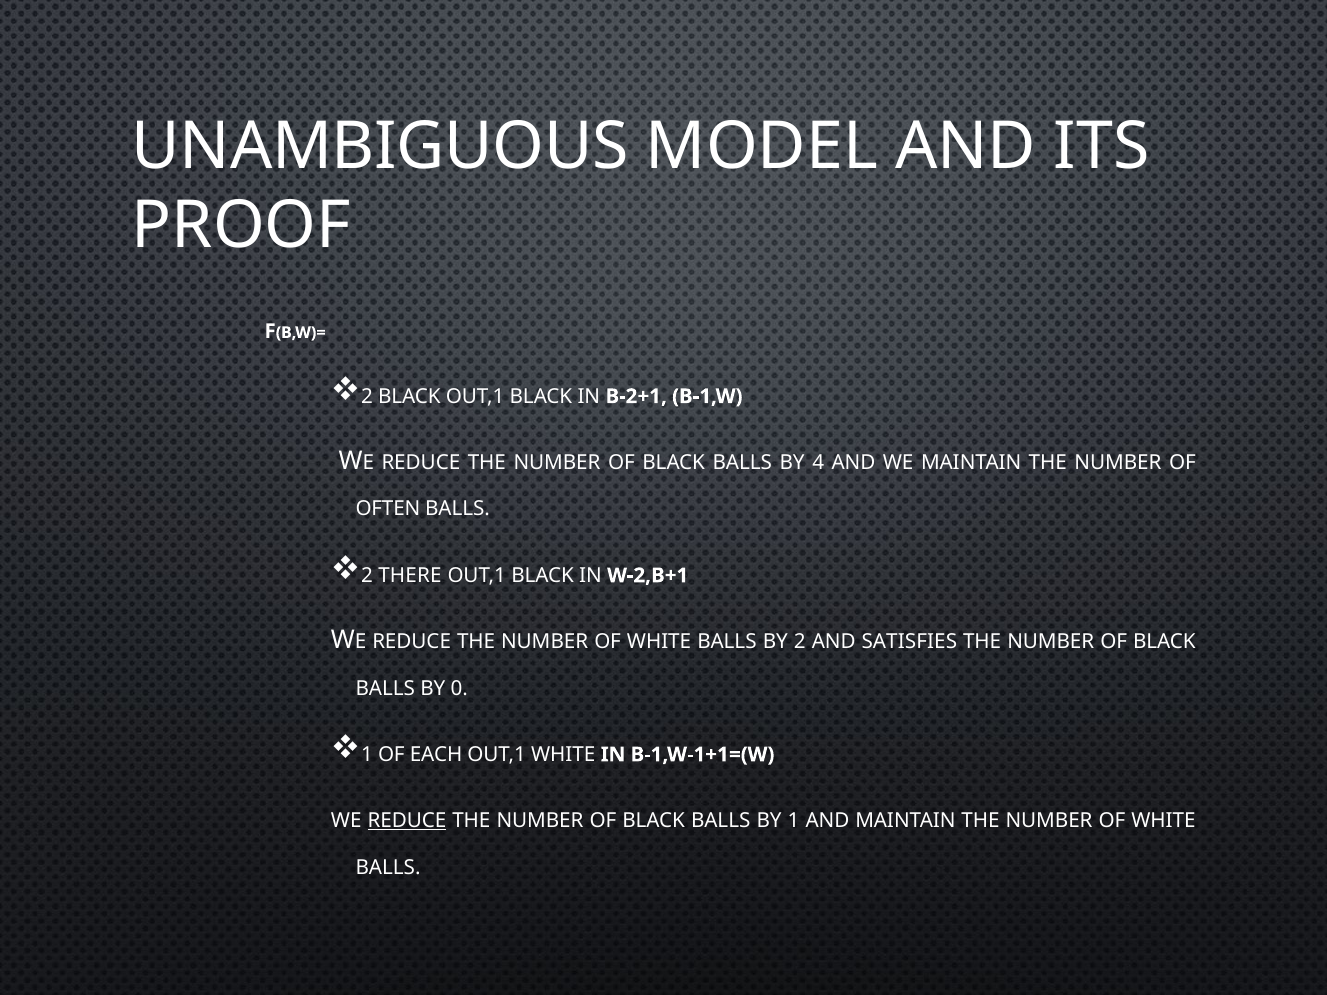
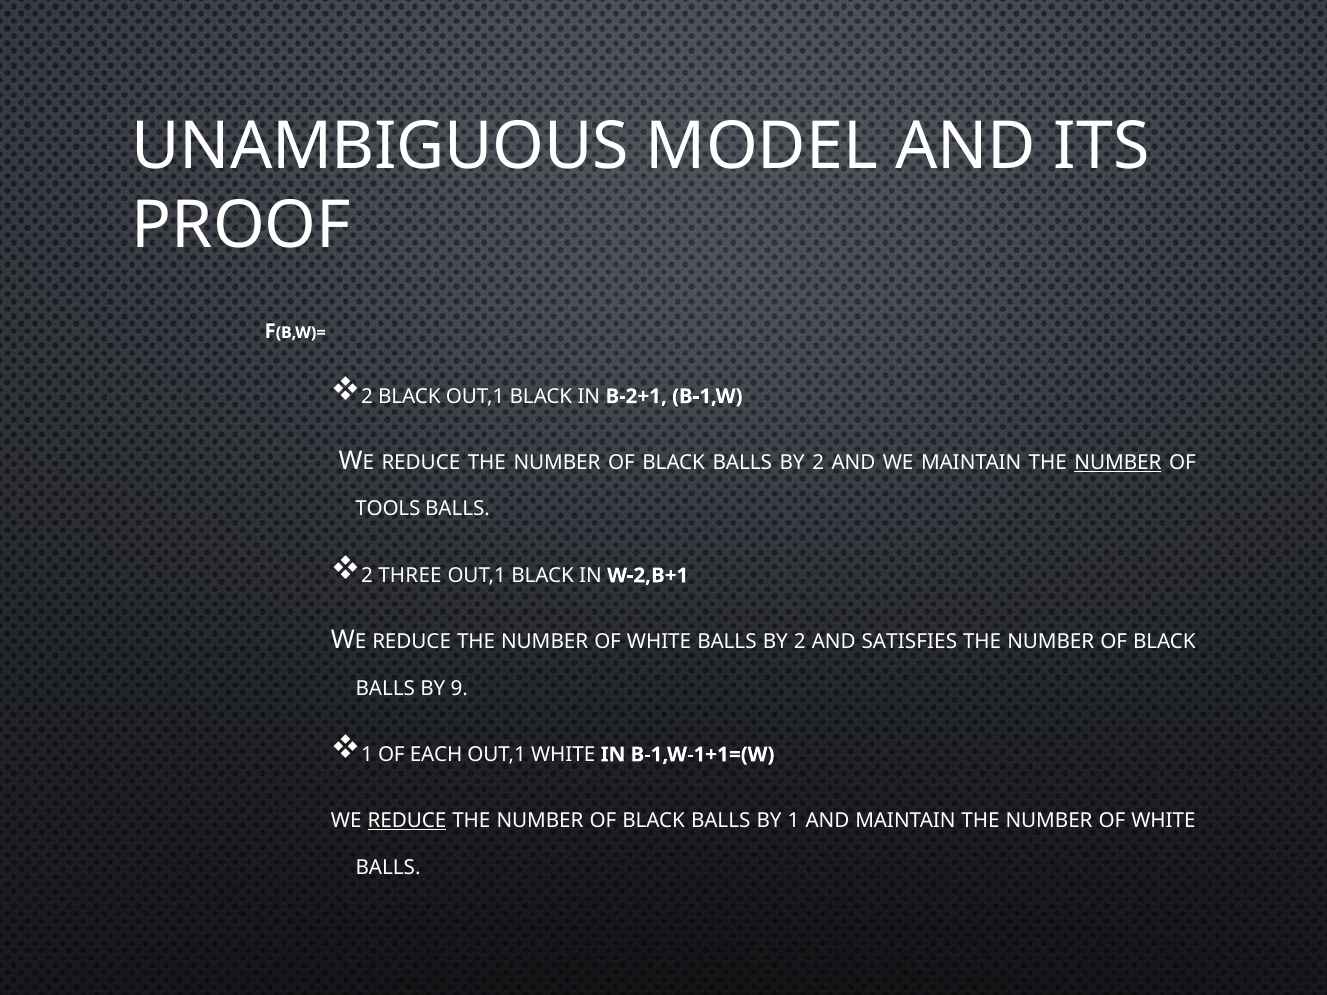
BLACK BALLS BY 4: 4 -> 2 (818, 463)
NUMBER underline: none -> present (1118, 463)
OFTEN: OFTEN -> TOOLS (388, 509)
THERE: THERE -> THREE (410, 576)
0: 0 -> 9 (459, 688)
